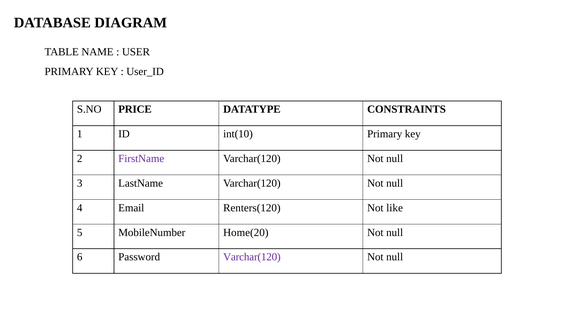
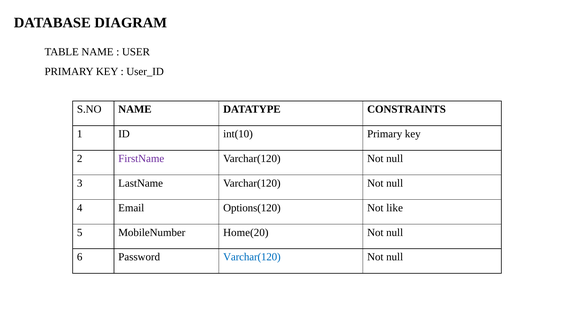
S.NO PRICE: PRICE -> NAME (135, 109)
Renters(120: Renters(120 -> Options(120 (252, 208)
Varchar(120 colour: purple -> blue (252, 257)
